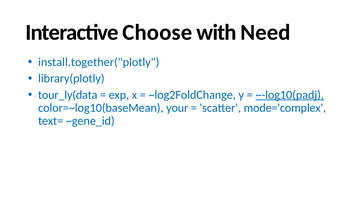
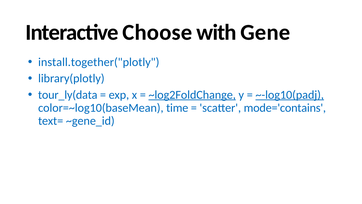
Need: Need -> Gene (265, 32)
~log2FoldChange underline: none -> present (192, 95)
your: your -> time (177, 108)
mode='complex: mode='complex -> mode='contains (285, 108)
